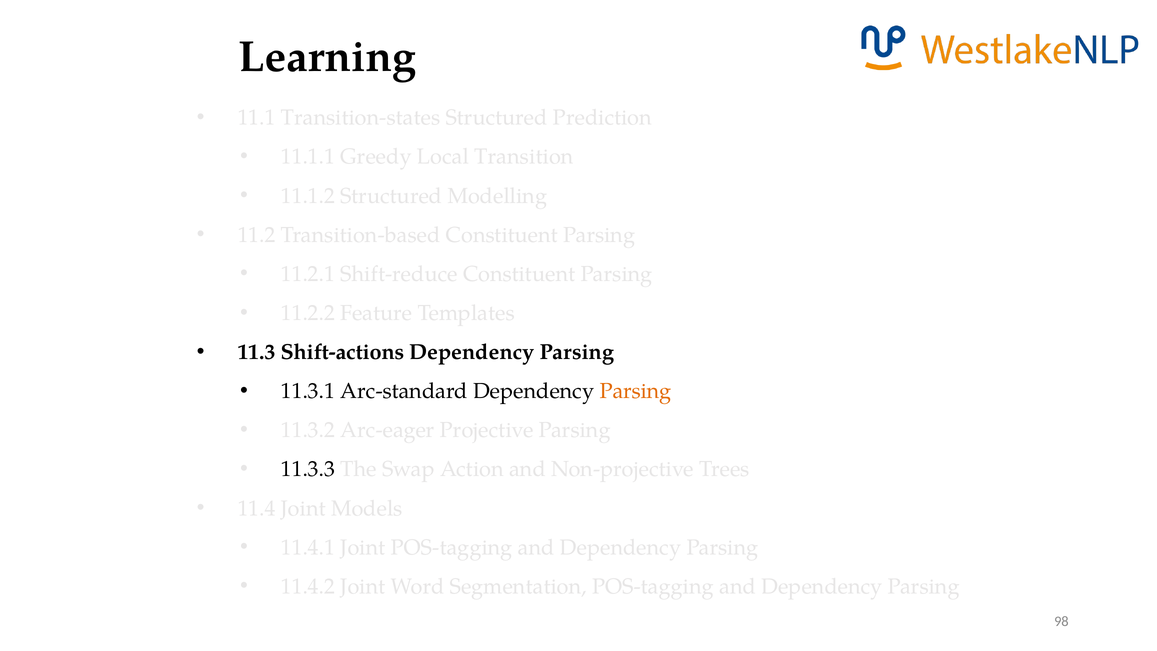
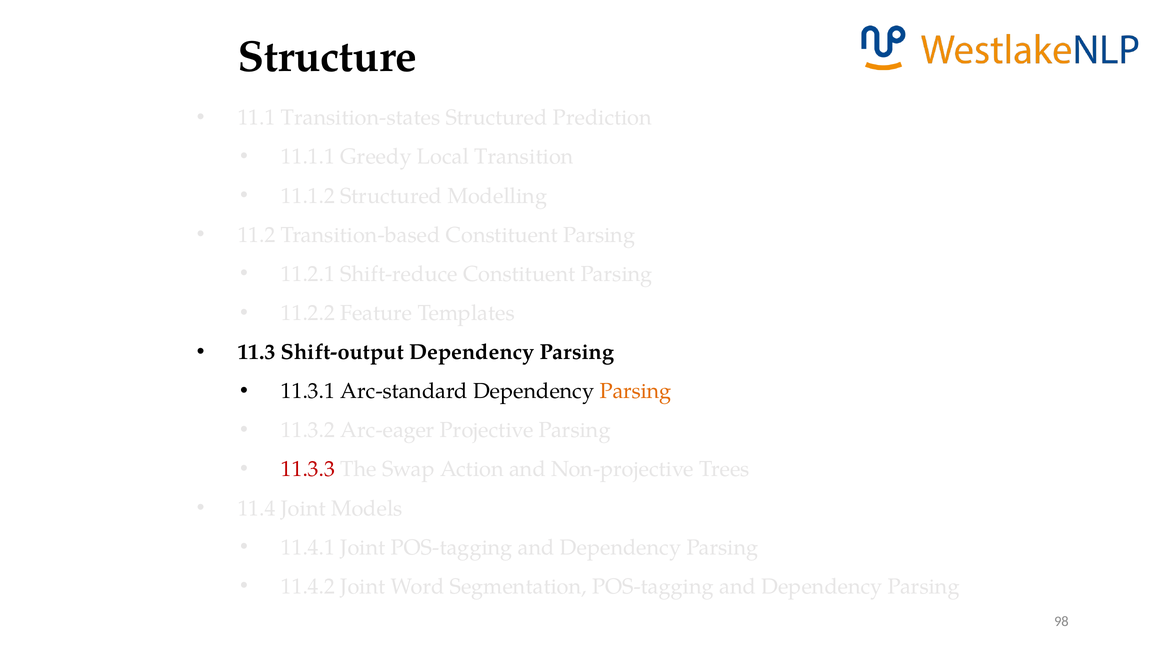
Learning: Learning -> Structure (327, 57)
Shift-actions: Shift-actions -> Shift-output (342, 352)
11.3.3 colour: black -> red (308, 469)
